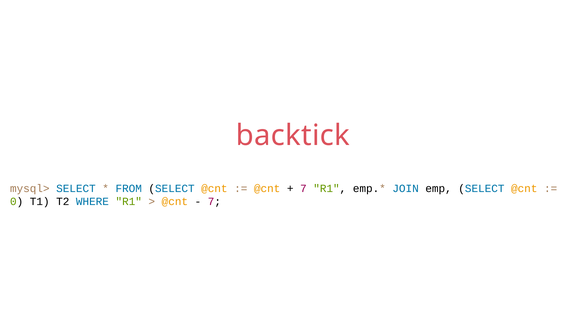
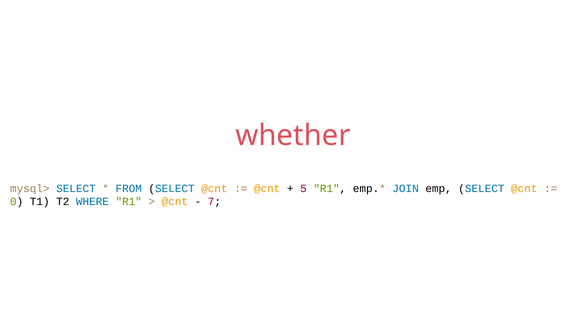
backtick: backtick -> whether (293, 135)
7: 7 -> 5 (303, 188)
